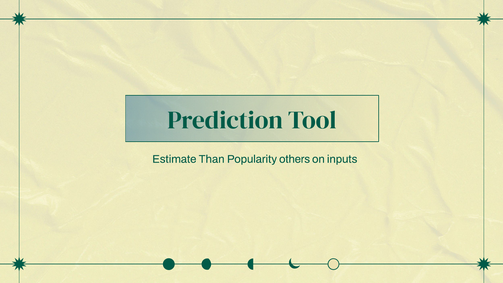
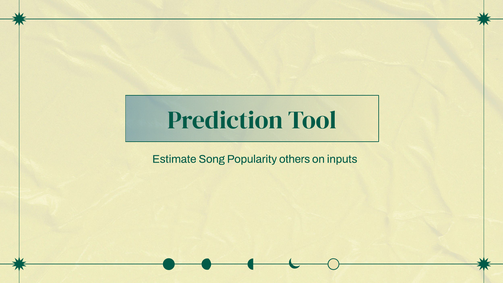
Than: Than -> Song (212, 159)
